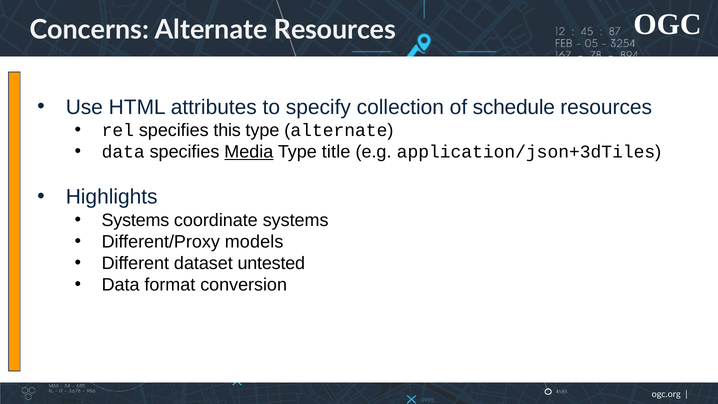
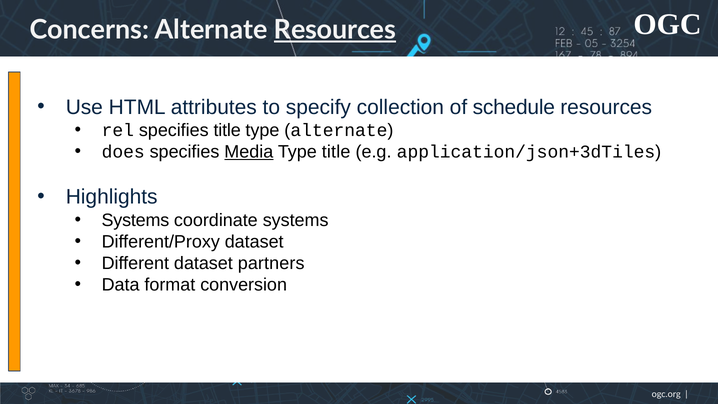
Resources underline: none -> present (335, 30)
specifies this: this -> title (227, 130)
data: data -> does (123, 152)
Different/Proxy models: models -> dataset (254, 242)
untested: untested -> partners (271, 263)
